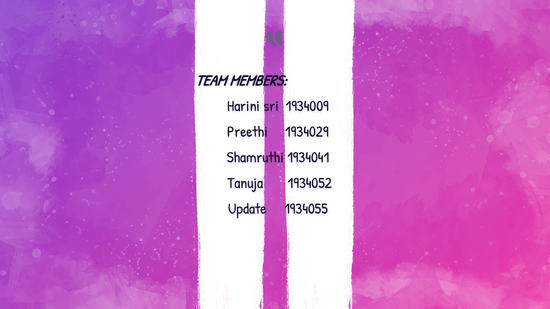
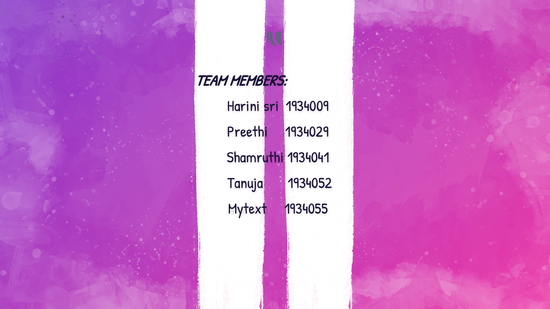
Update: Update -> Mytext (247, 209)
